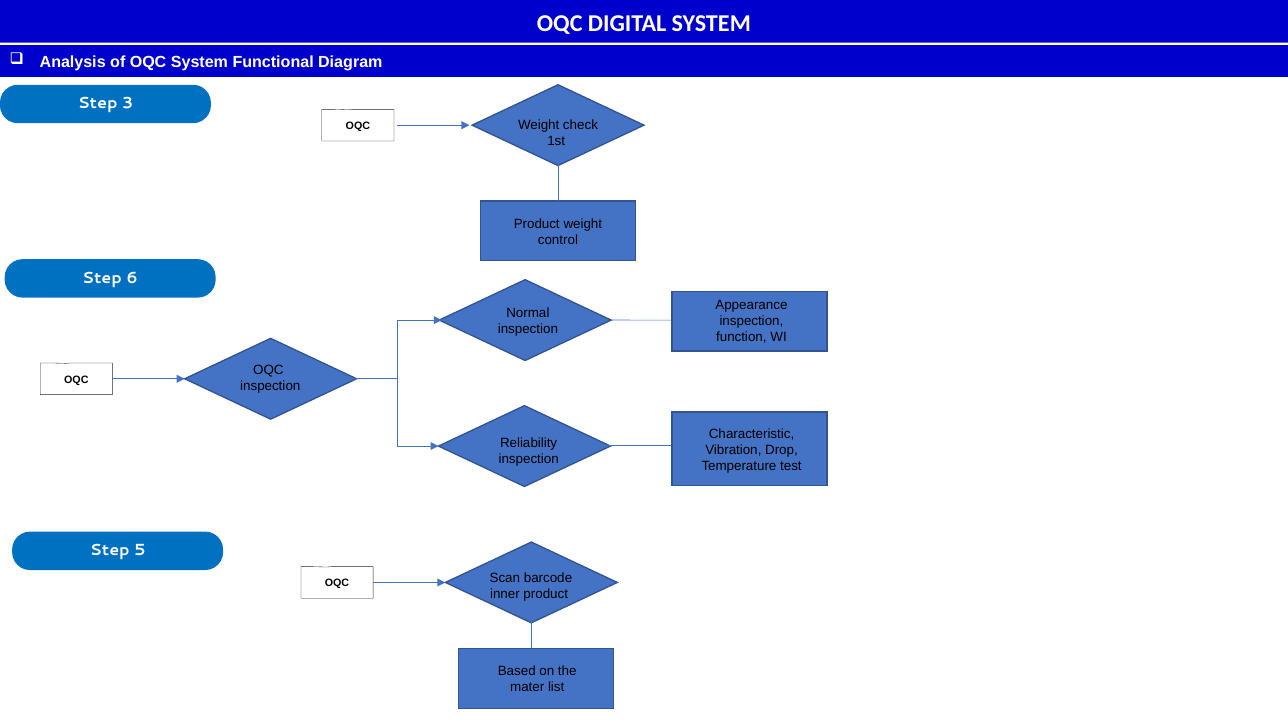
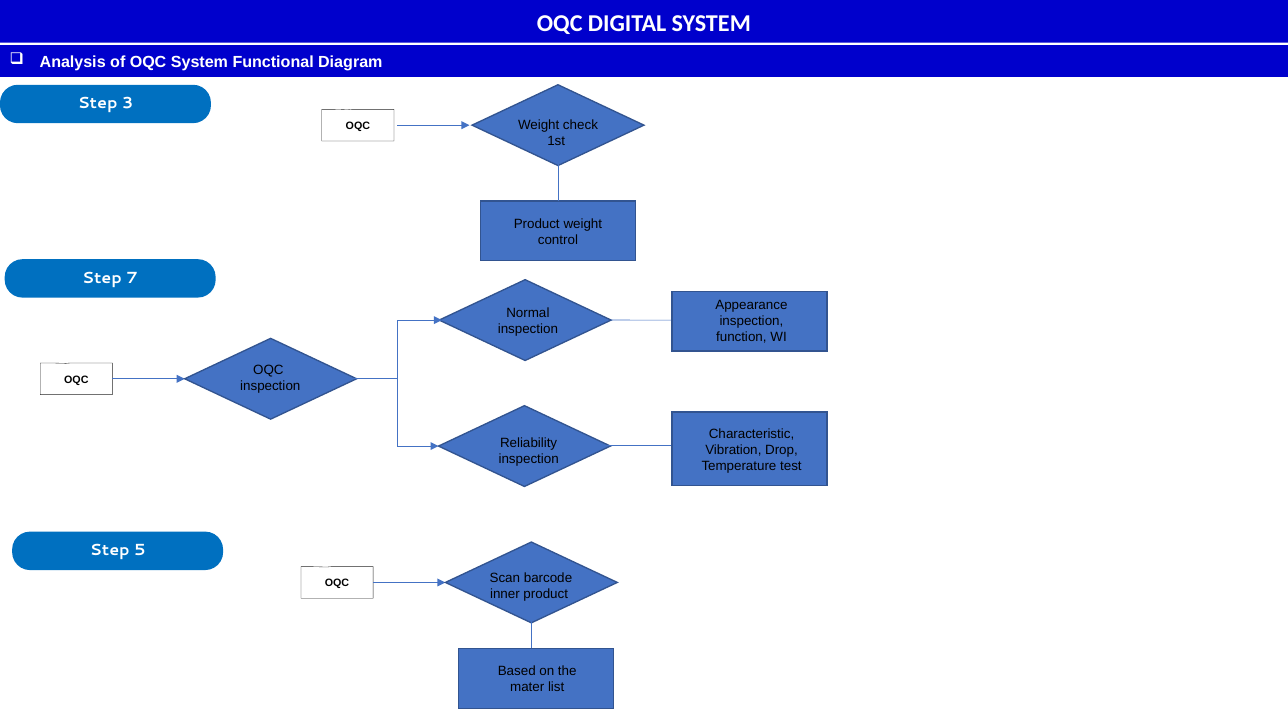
6: 6 -> 7 (132, 278)
